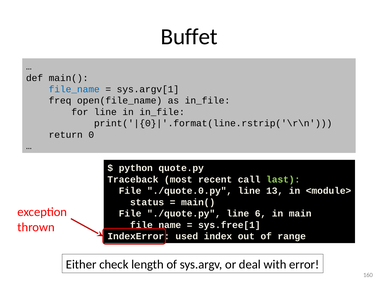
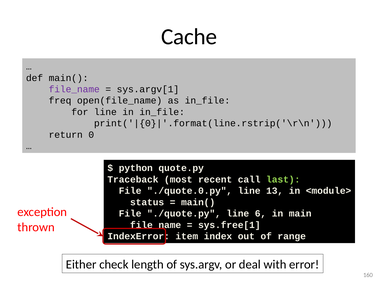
Buffet: Buffet -> Cache (189, 37)
file_name colour: blue -> purple (74, 89)
used: used -> item (187, 236)
